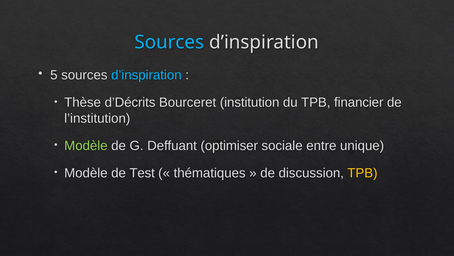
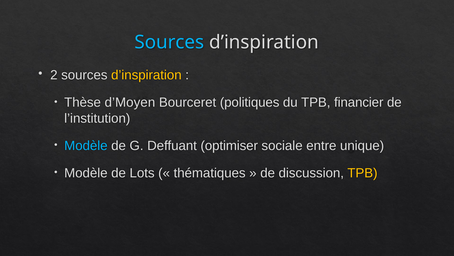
5: 5 -> 2 (54, 75)
d’inspiration colour: light blue -> yellow (146, 75)
d’Décrits: d’Décrits -> d’Moyen (130, 102)
institution: institution -> politiques (250, 102)
Modèle colour: light green -> light blue (86, 145)
Test: Test -> Lots (142, 173)
